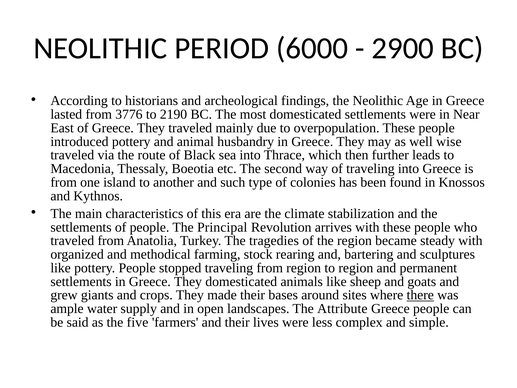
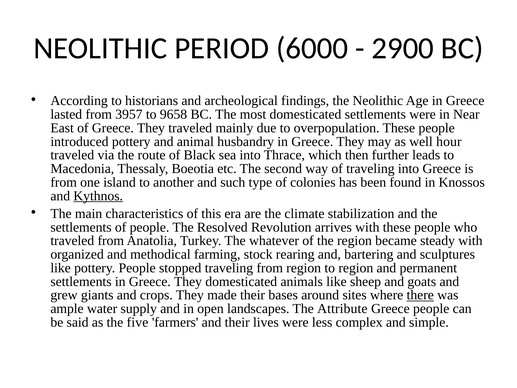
3776: 3776 -> 3957 (129, 114)
2190: 2190 -> 9658 (174, 114)
wise: wise -> hour (449, 141)
Kythnos underline: none -> present (98, 196)
Principal: Principal -> Resolved (222, 227)
tragedies: tragedies -> whatever (274, 241)
